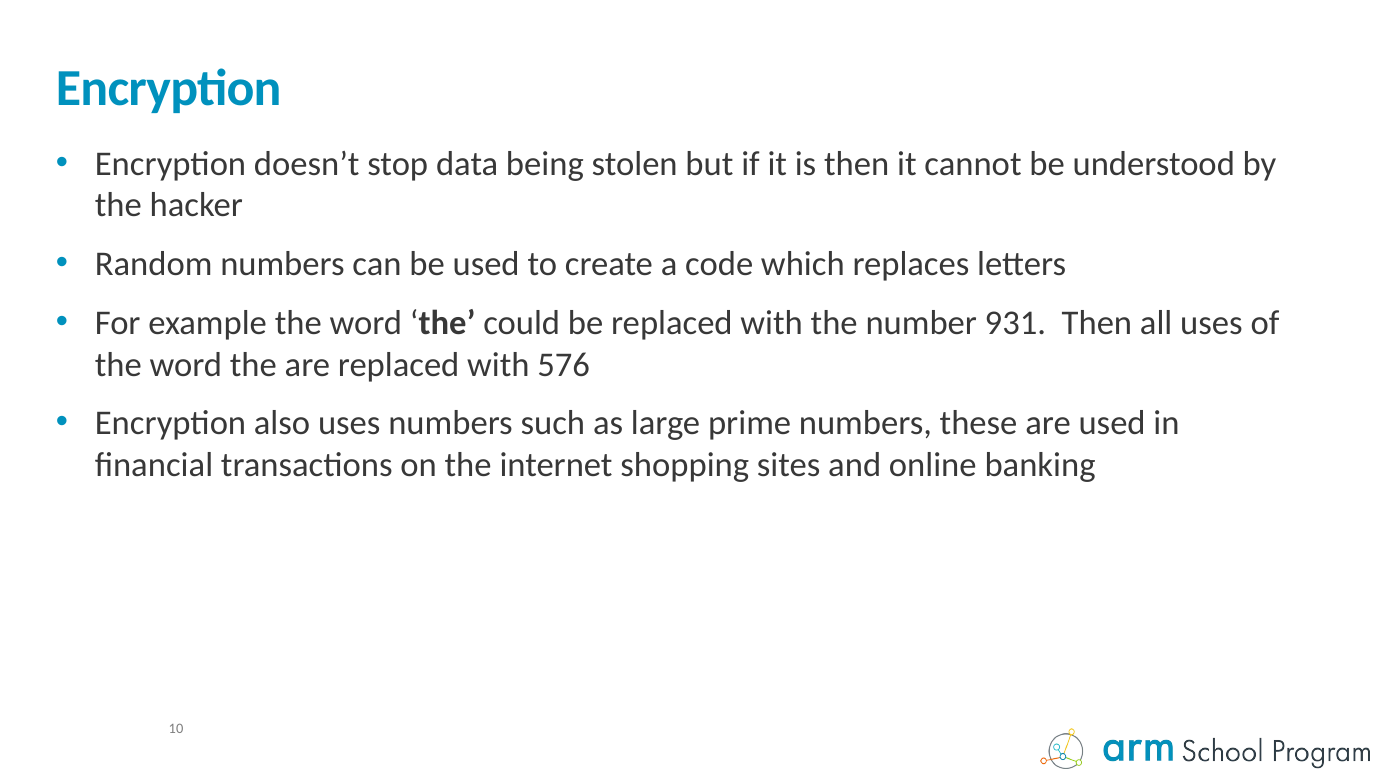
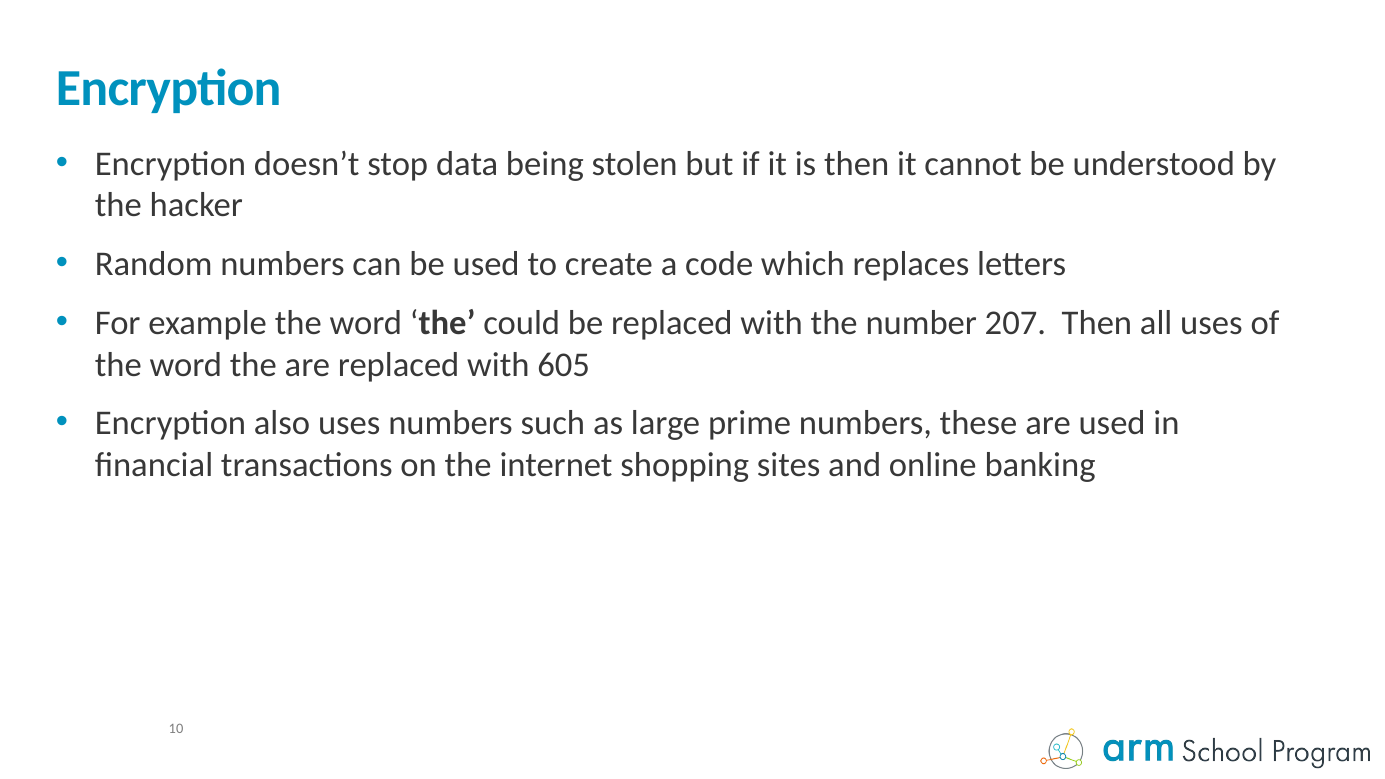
931: 931 -> 207 (1015, 323)
576: 576 -> 605 (564, 365)
